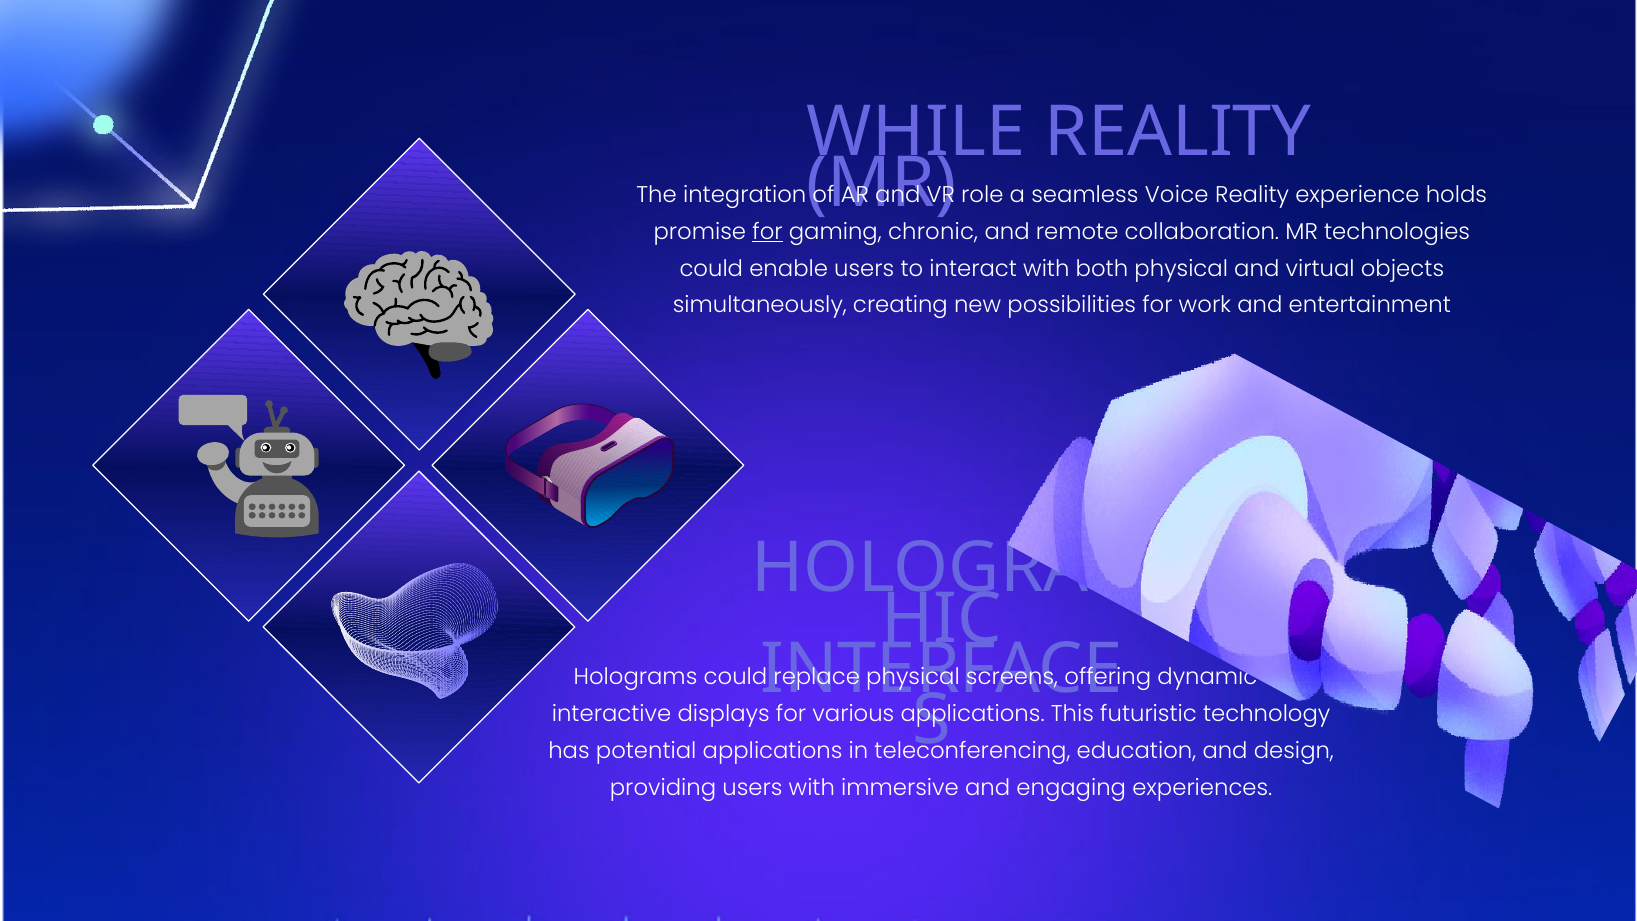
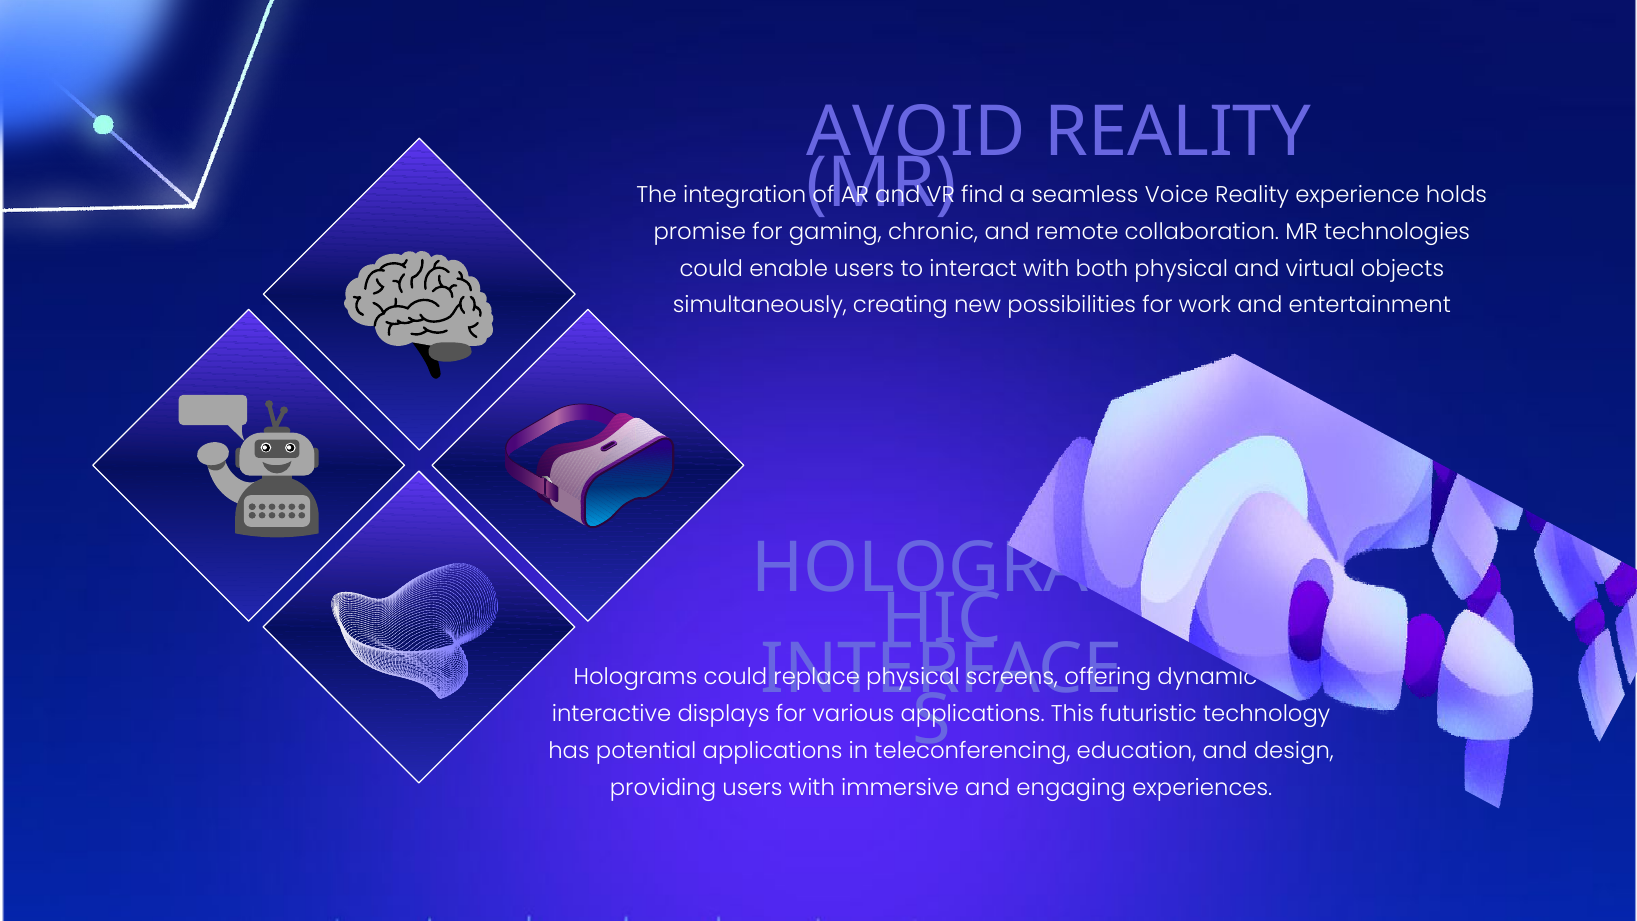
WHILE: WHILE -> AVOID (916, 133)
role: role -> find (982, 195)
for underline: present -> none (767, 232)
